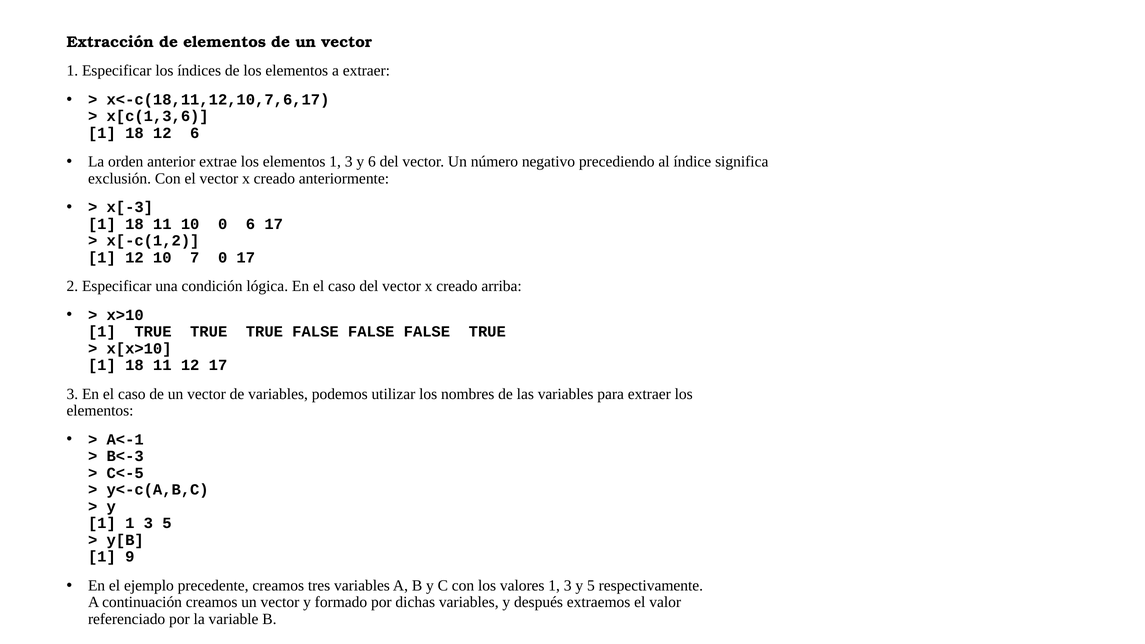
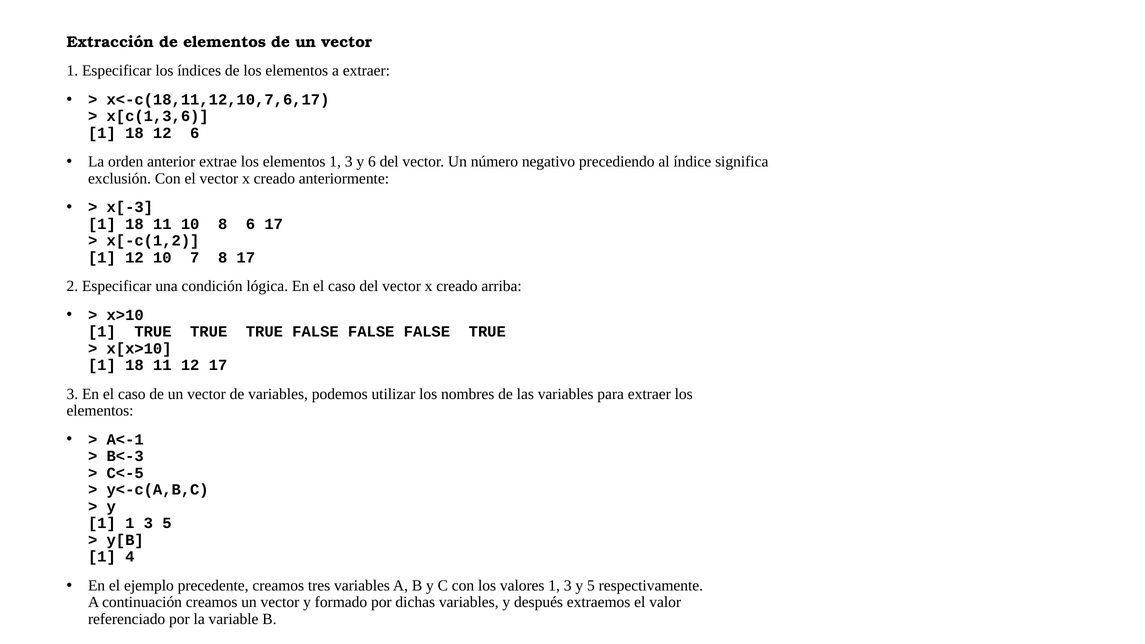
10 0: 0 -> 8 (223, 224)
7 0: 0 -> 8 (223, 258)
9: 9 -> 4 (130, 557)
